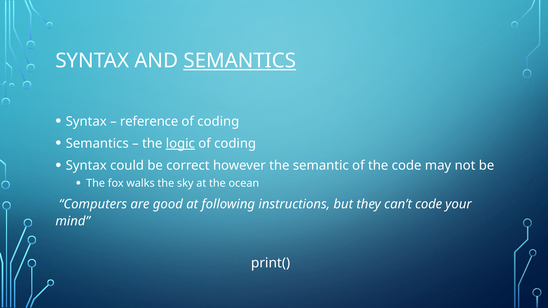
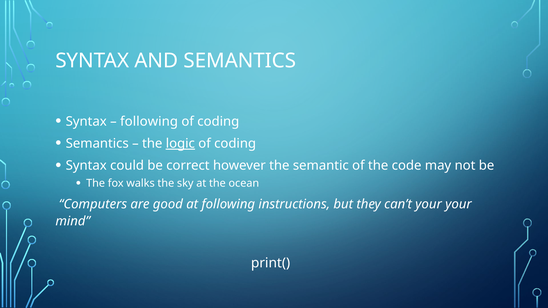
SEMANTICS underline: present -> none (240, 61)
reference: reference -> following (149, 122)
can’t code: code -> your (429, 204)
